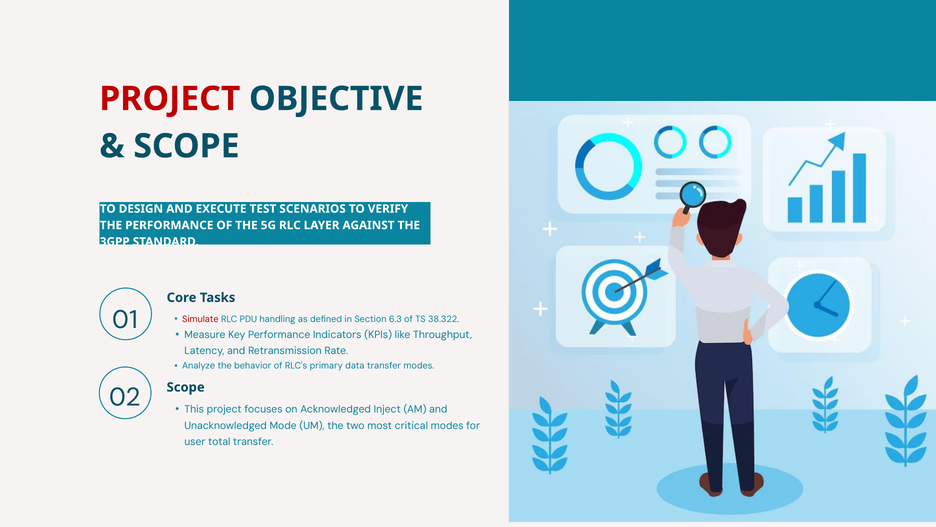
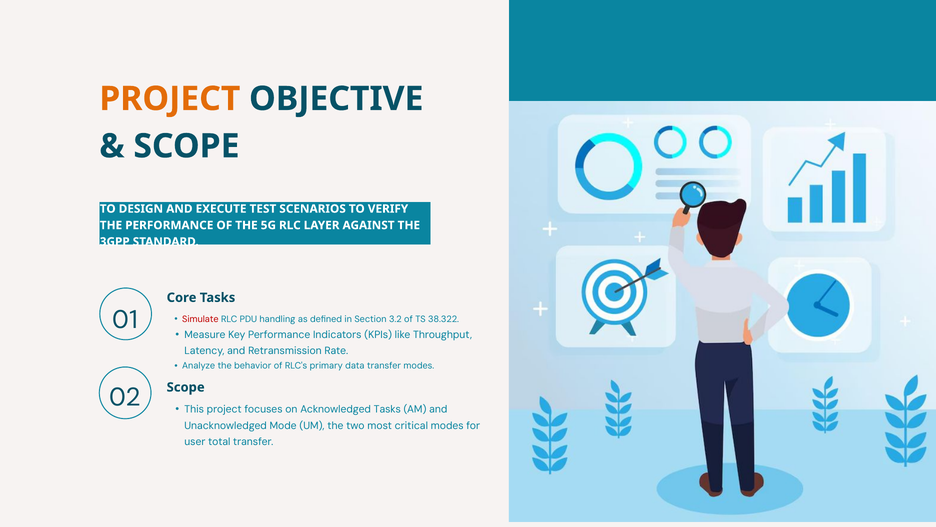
PROJECT colour: red -> orange (170, 99)
6.3: 6.3 -> 3.2 (395, 319)
Acknowledged Inject: Inject -> Tasks (387, 409)
